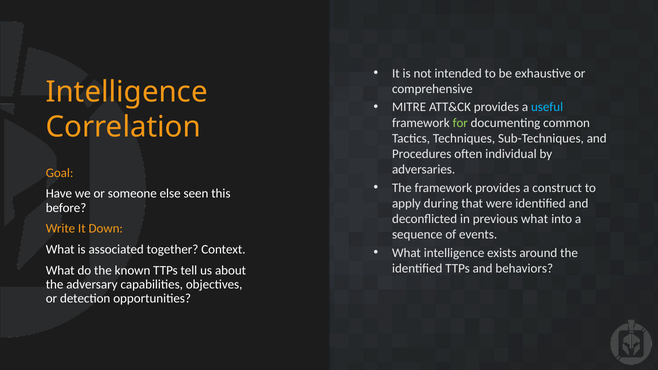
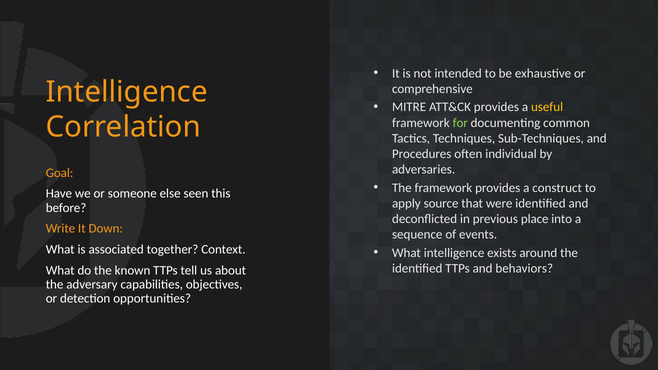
useful colour: light blue -> yellow (547, 107)
during: during -> source (441, 204)
previous what: what -> place (535, 219)
